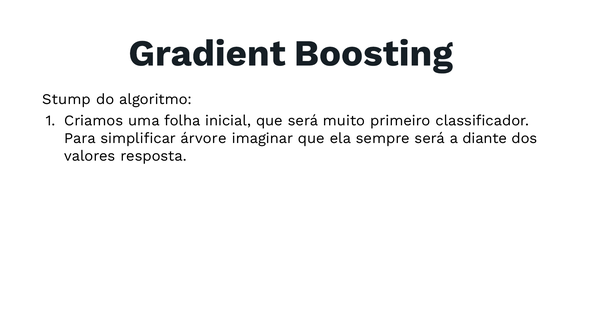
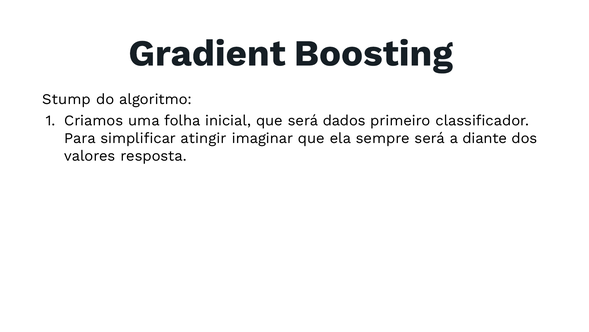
muito: muito -> dados (344, 120)
árvore: árvore -> atingir (204, 138)
